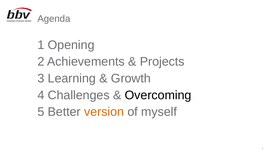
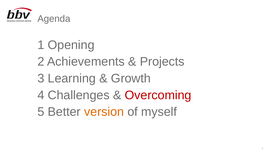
Overcoming colour: black -> red (158, 95)
